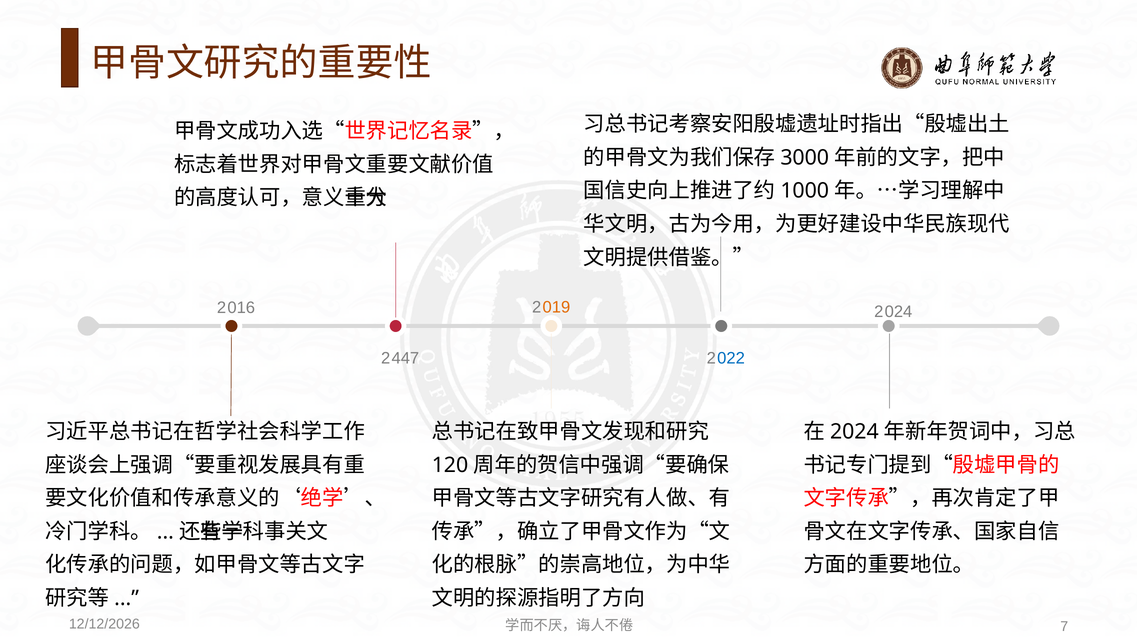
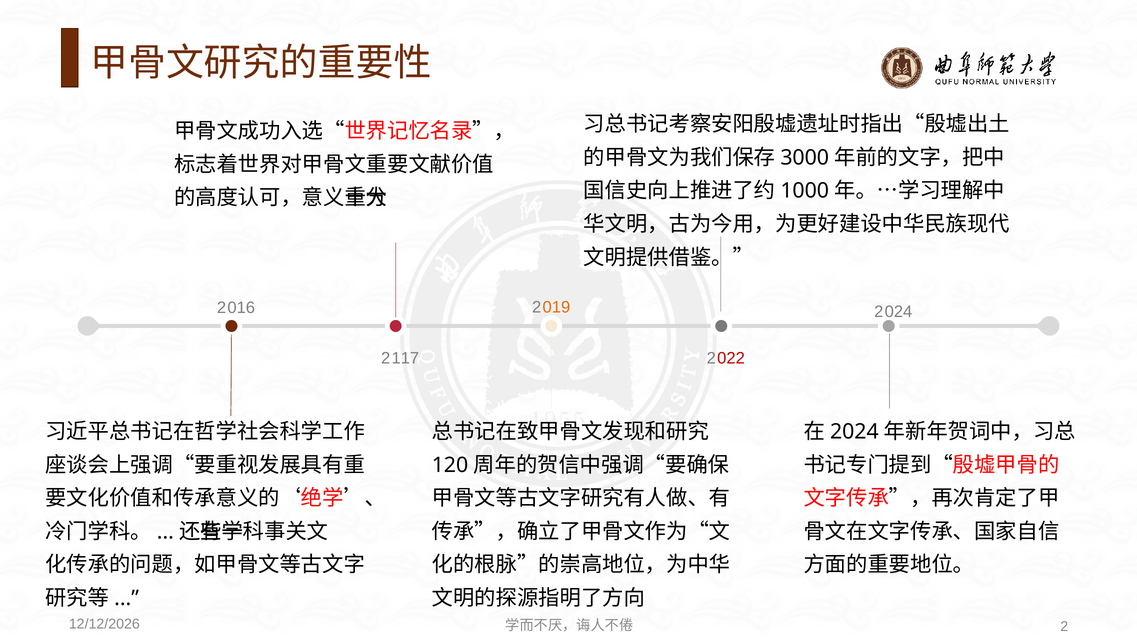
447: 447 -> 117 (405, 358)
022 colour: blue -> red (731, 358)
7: 7 -> 2 (1064, 626)
